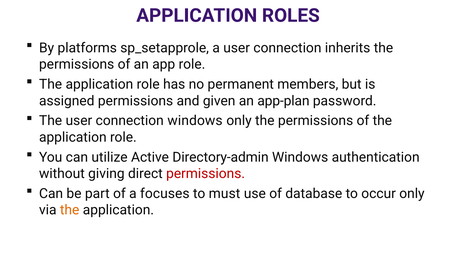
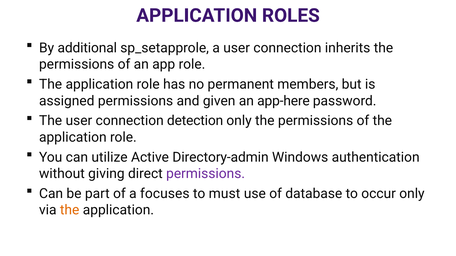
platforms: platforms -> additional (87, 48)
app-plan: app-plan -> app-here (283, 101)
connection windows: windows -> detection (195, 121)
permissions colour: red -> purple (206, 174)
